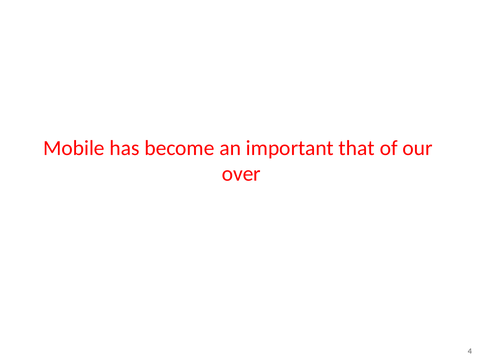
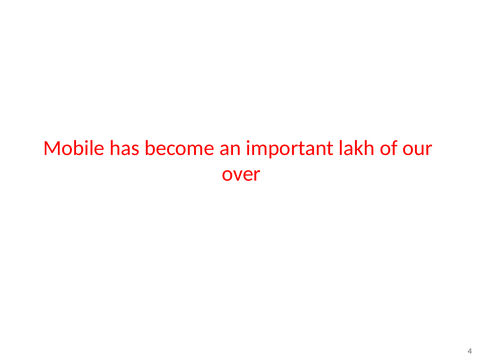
that: that -> lakh (357, 148)
